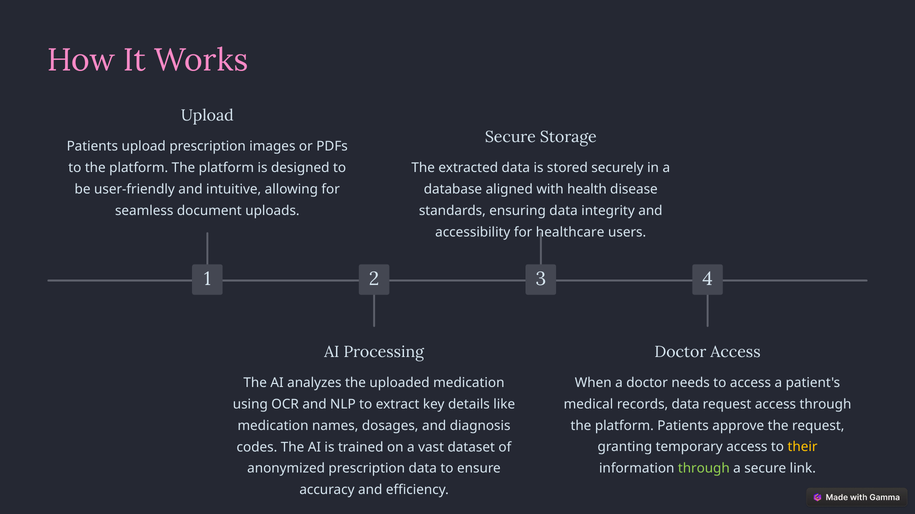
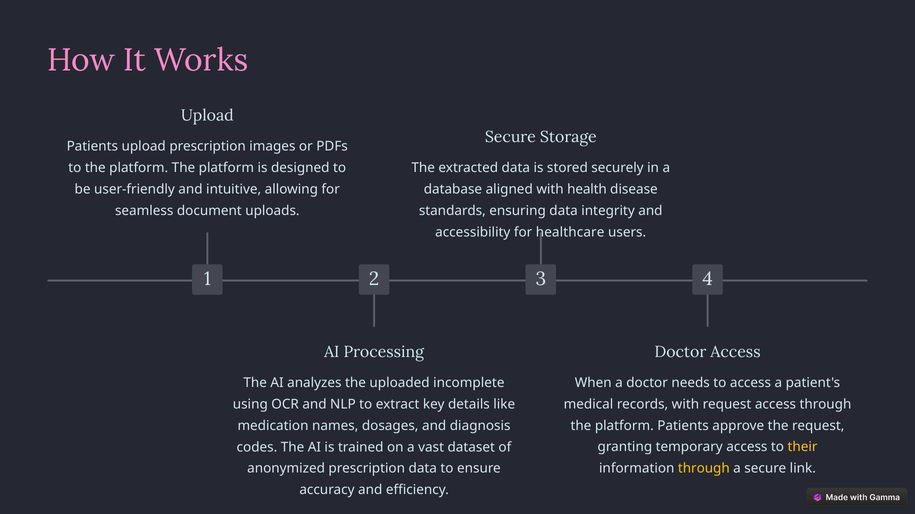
uploaded medication: medication -> incomplete (469, 383)
records data: data -> with (685, 405)
through colour: light green -> yellow (704, 469)
